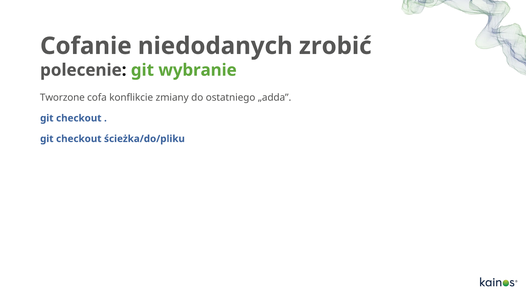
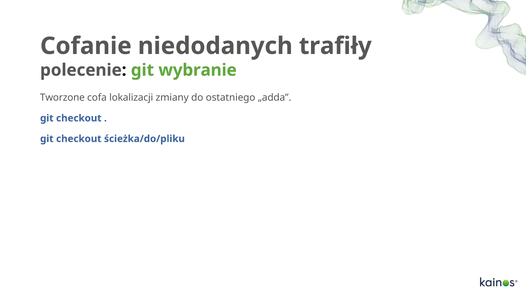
zrobić: zrobić -> trafiły (335, 46)
konflikcie: konflikcie -> lokalizacji (131, 98)
